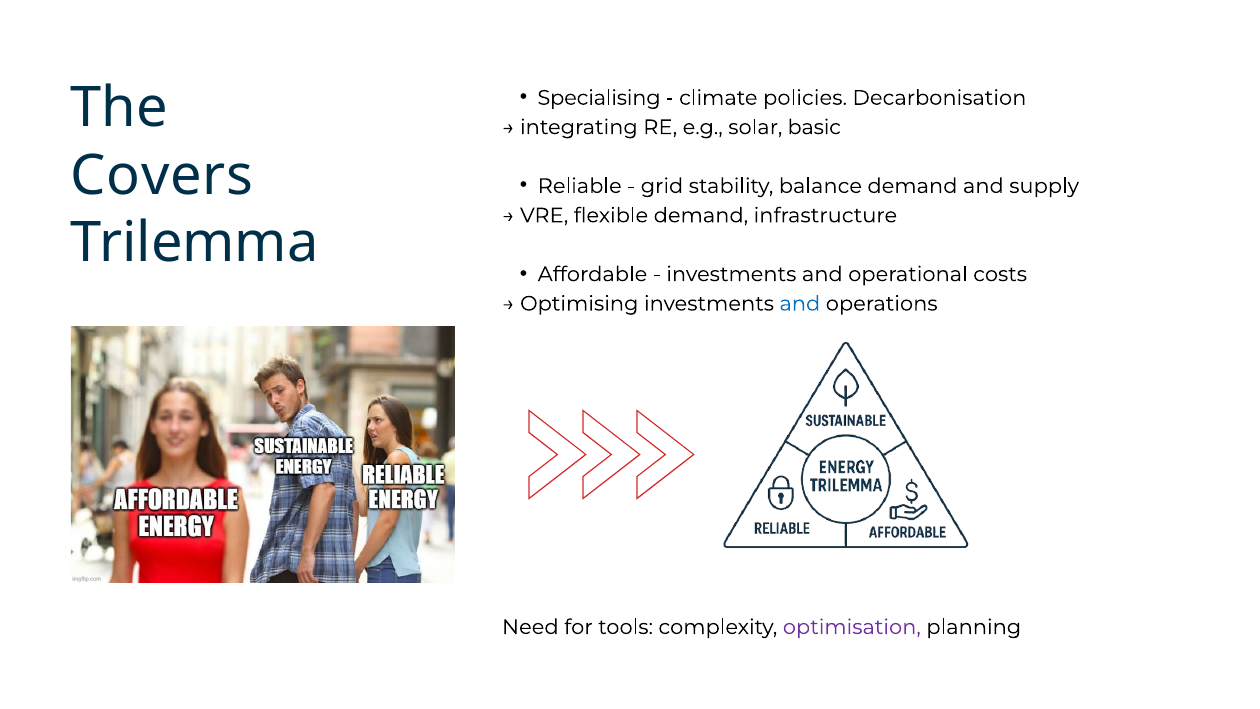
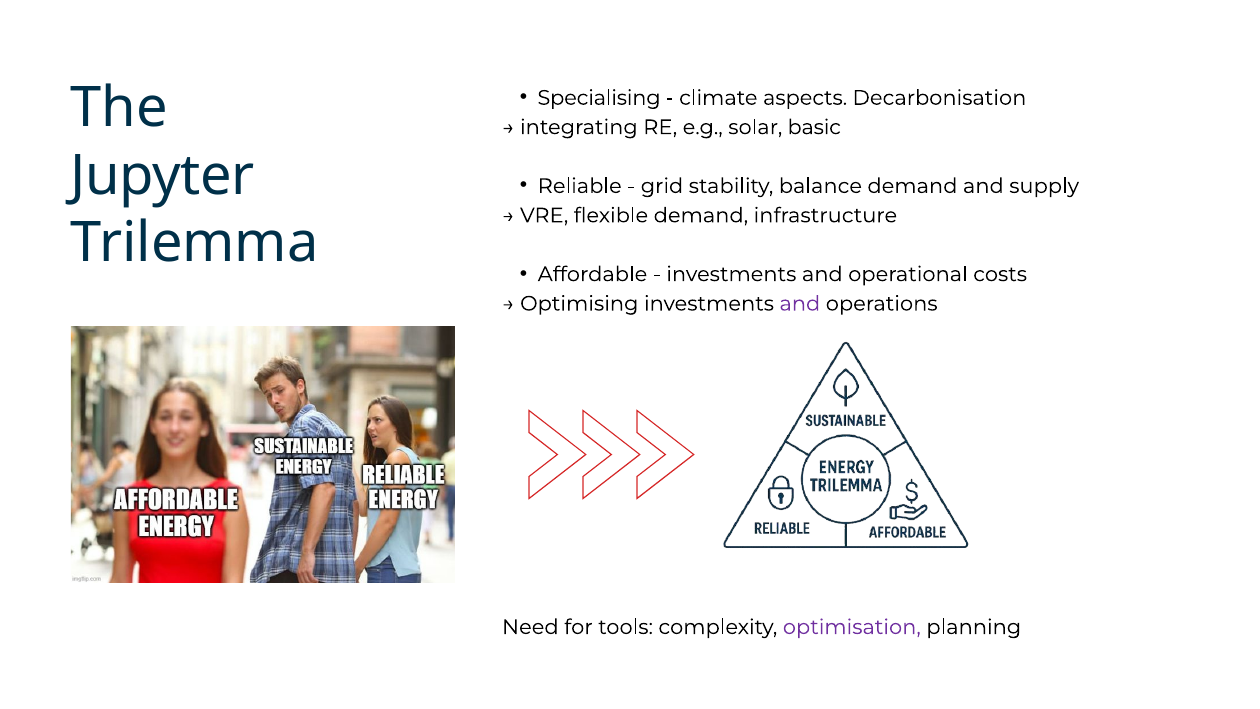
policies: policies -> aspects (805, 98)
Covers: Covers -> Jupyter (163, 176)
and colour: blue -> purple (800, 304)
